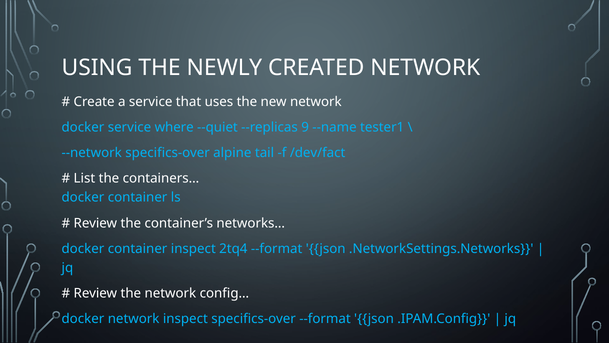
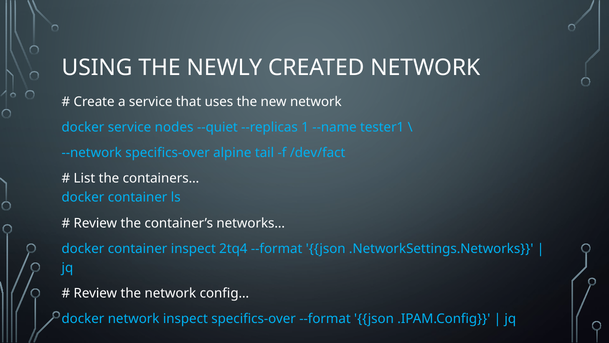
where: where -> nodes (174, 127)
9: 9 -> 1 (305, 127)
